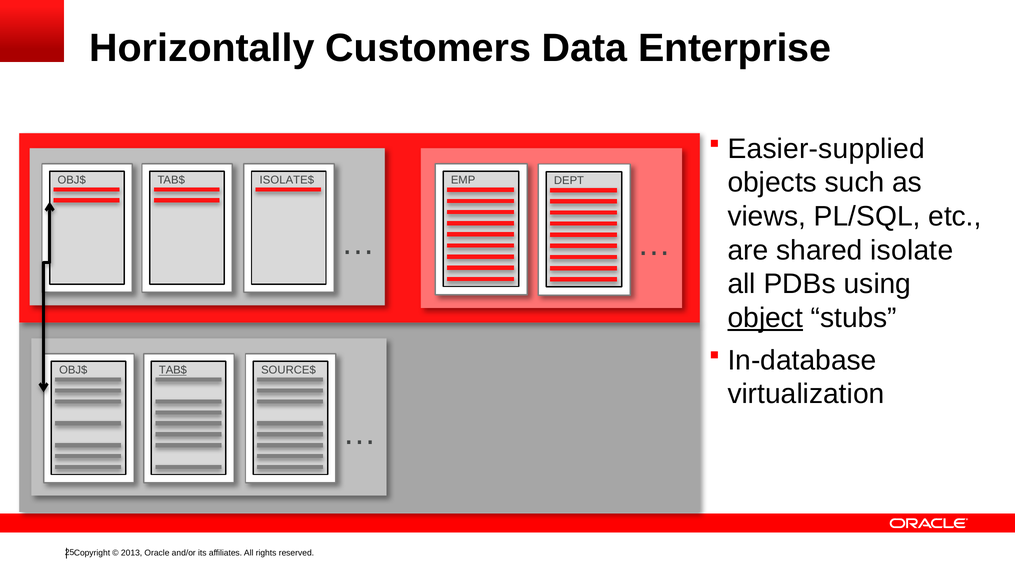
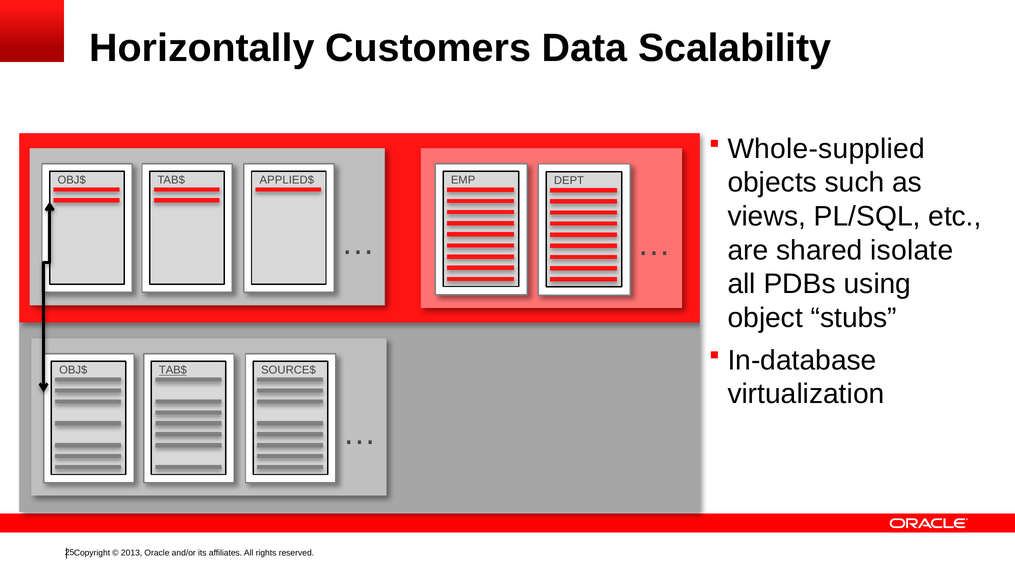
Enterprise: Enterprise -> Scalability (735, 48)
Easier-supplied: Easier-supplied -> Whole-supplied (826, 149)
ISOLATE$: ISOLATE$ -> APPLIED$ (287, 180)
object underline: present -> none (765, 318)
